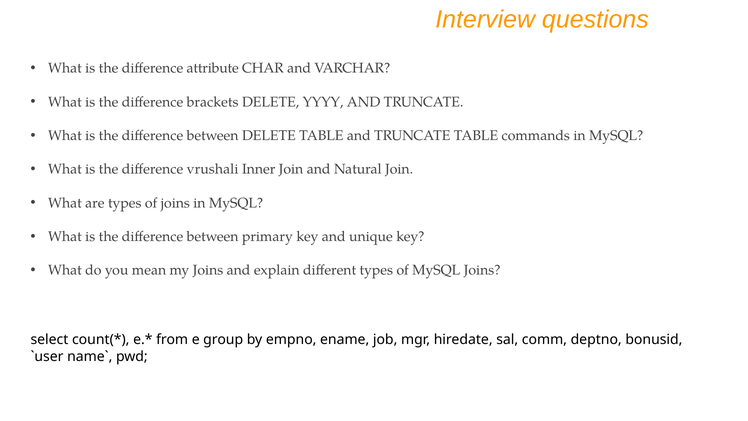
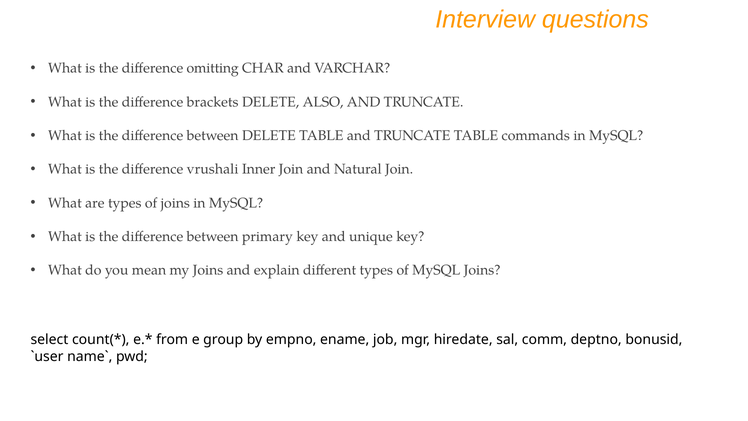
attribute: attribute -> omitting (213, 68)
YYYY: YYYY -> ALSO (323, 102)
